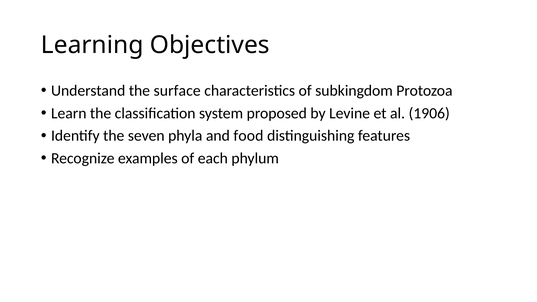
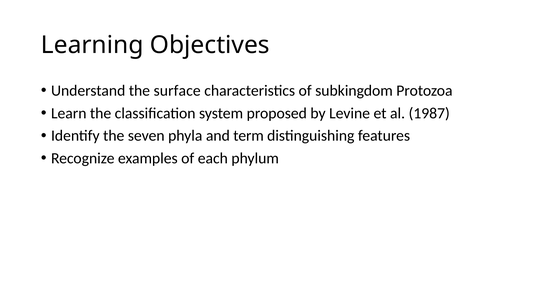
1906: 1906 -> 1987 (429, 113)
food: food -> term (249, 136)
